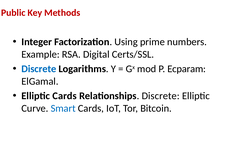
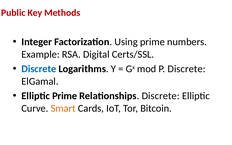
P Ecparam: Ecparam -> Discrete (187, 69)
Elliptic Cards: Cards -> Prime (65, 96)
Smart colour: blue -> orange (63, 108)
